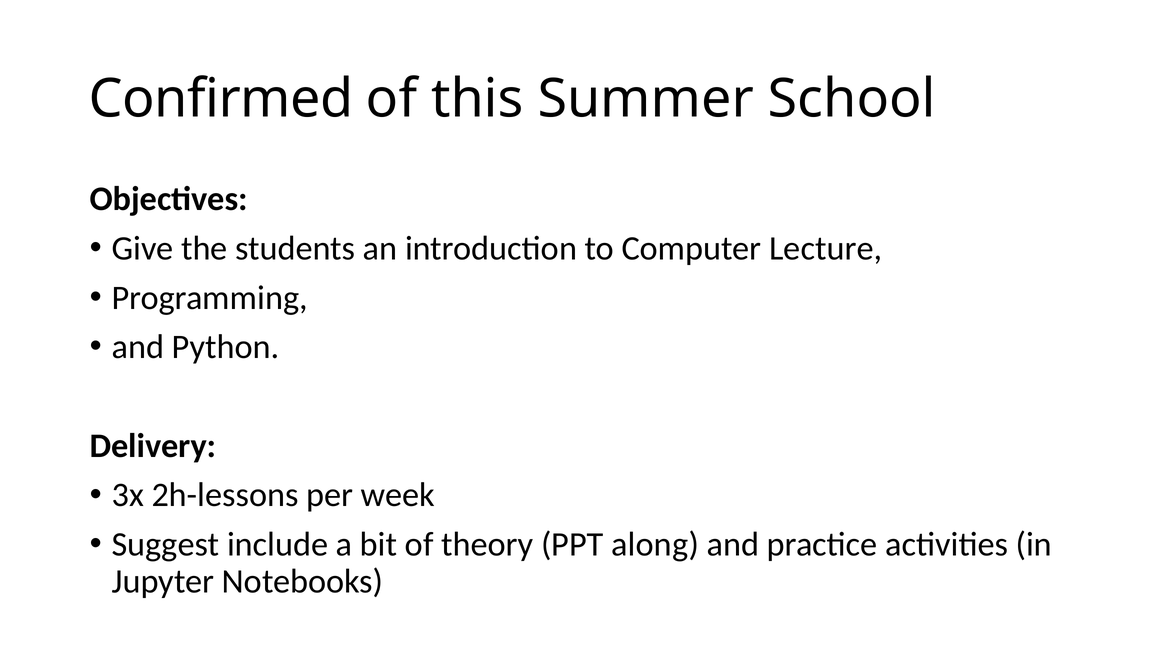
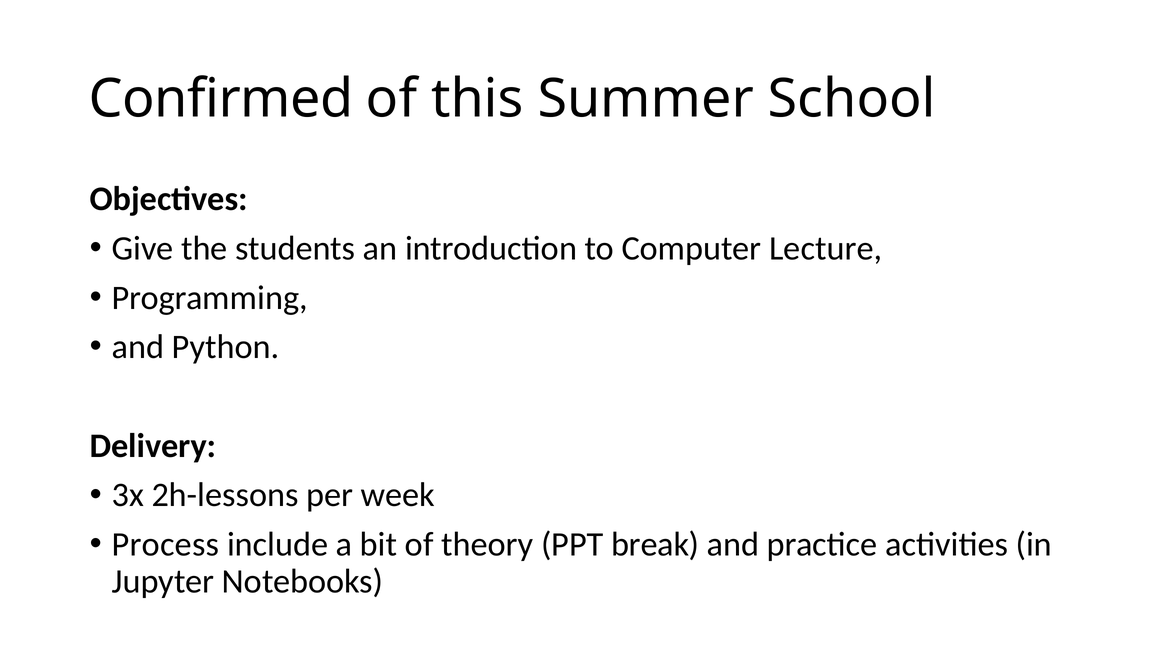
Suggest: Suggest -> Process (165, 544)
along: along -> break (655, 544)
